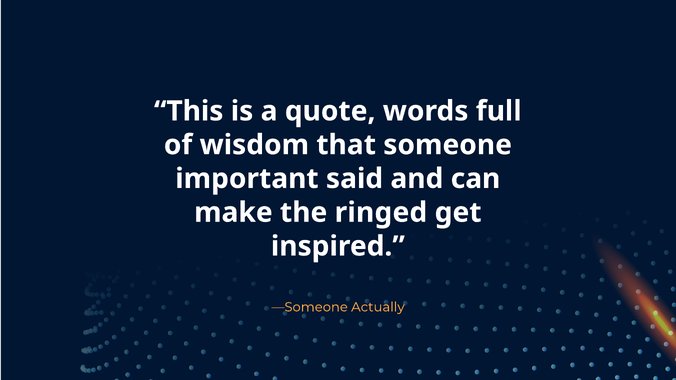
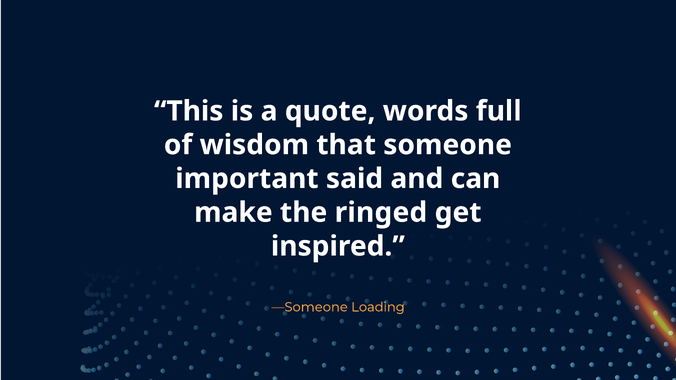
Actually: Actually -> Loading (378, 307)
